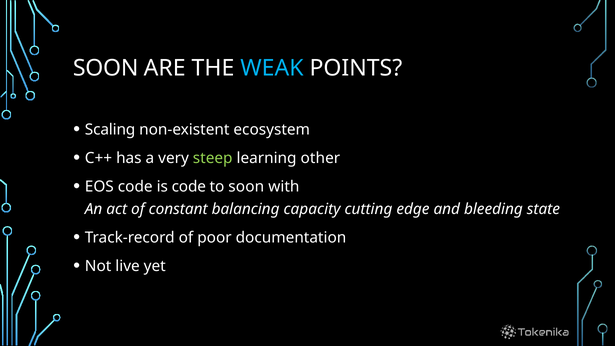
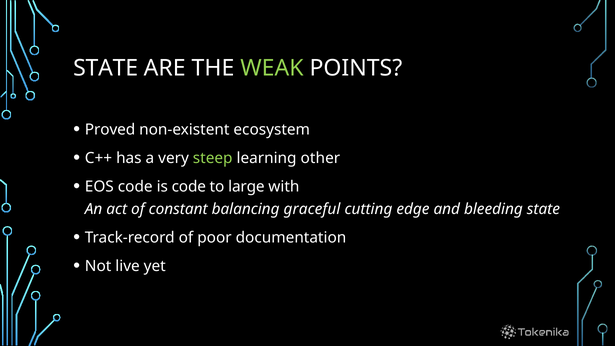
SOON: SOON -> STATE (106, 68)
WEAK colour: light blue -> light green (272, 68)
Scaling: Scaling -> Proved (110, 130)
to soon: soon -> large (246, 187)
capacity: capacity -> graceful (312, 209)
